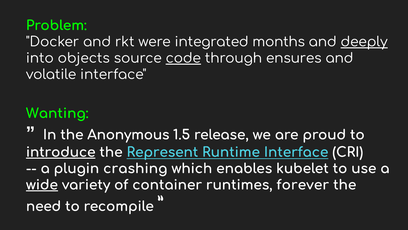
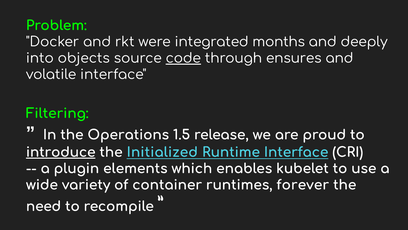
deeply underline: present -> none (364, 42)
Wanting: Wanting -> Filtering (57, 113)
Anonymous: Anonymous -> Operations (128, 135)
Represent: Represent -> Initialized (162, 152)
crashing: crashing -> elements (135, 168)
wide underline: present -> none (42, 185)
